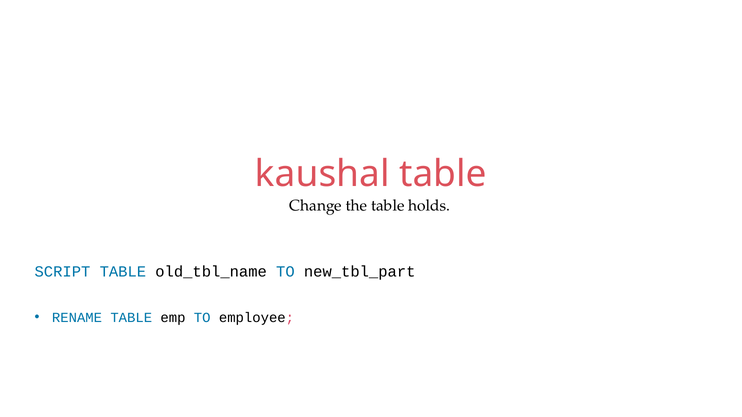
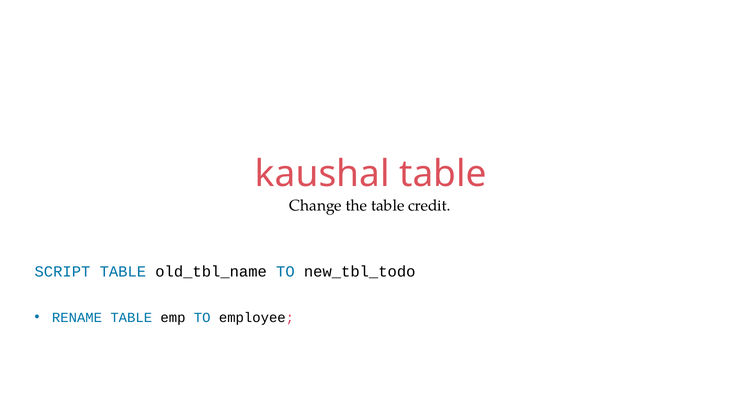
holds: holds -> credit (429, 206)
new_tbl_part: new_tbl_part -> new_tbl_todo (360, 272)
